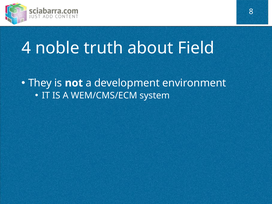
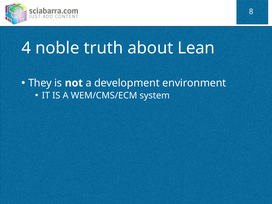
Field: Field -> Lean (196, 48)
